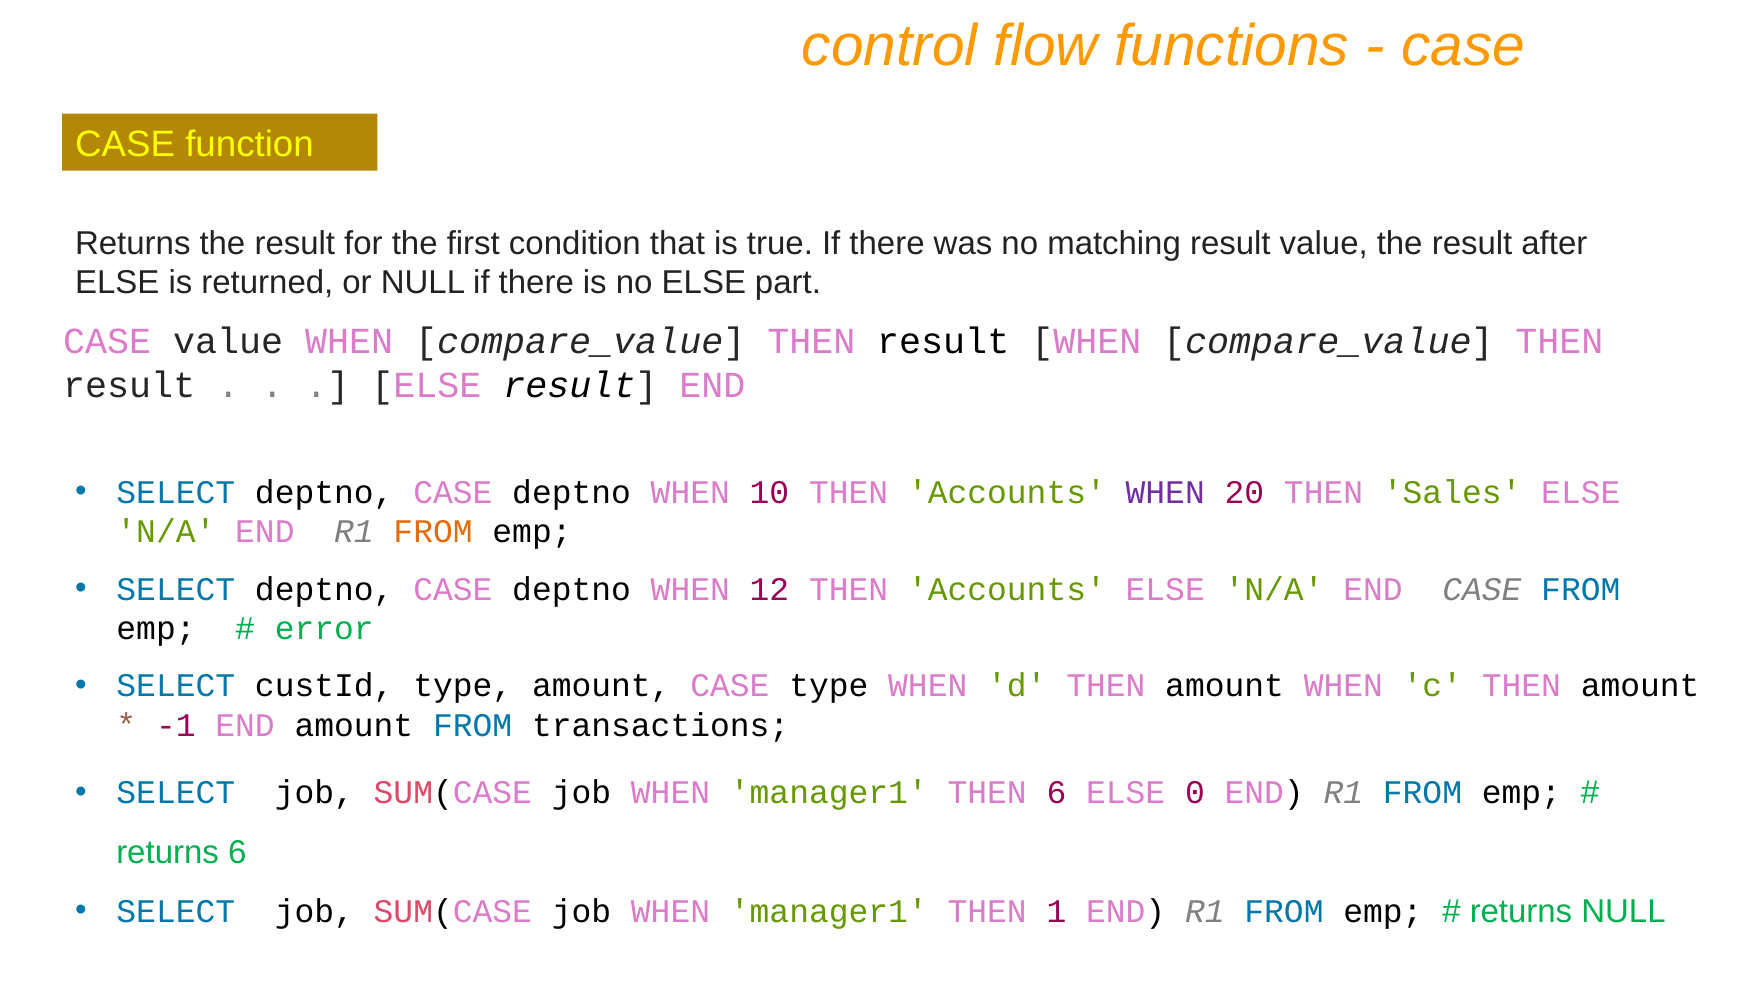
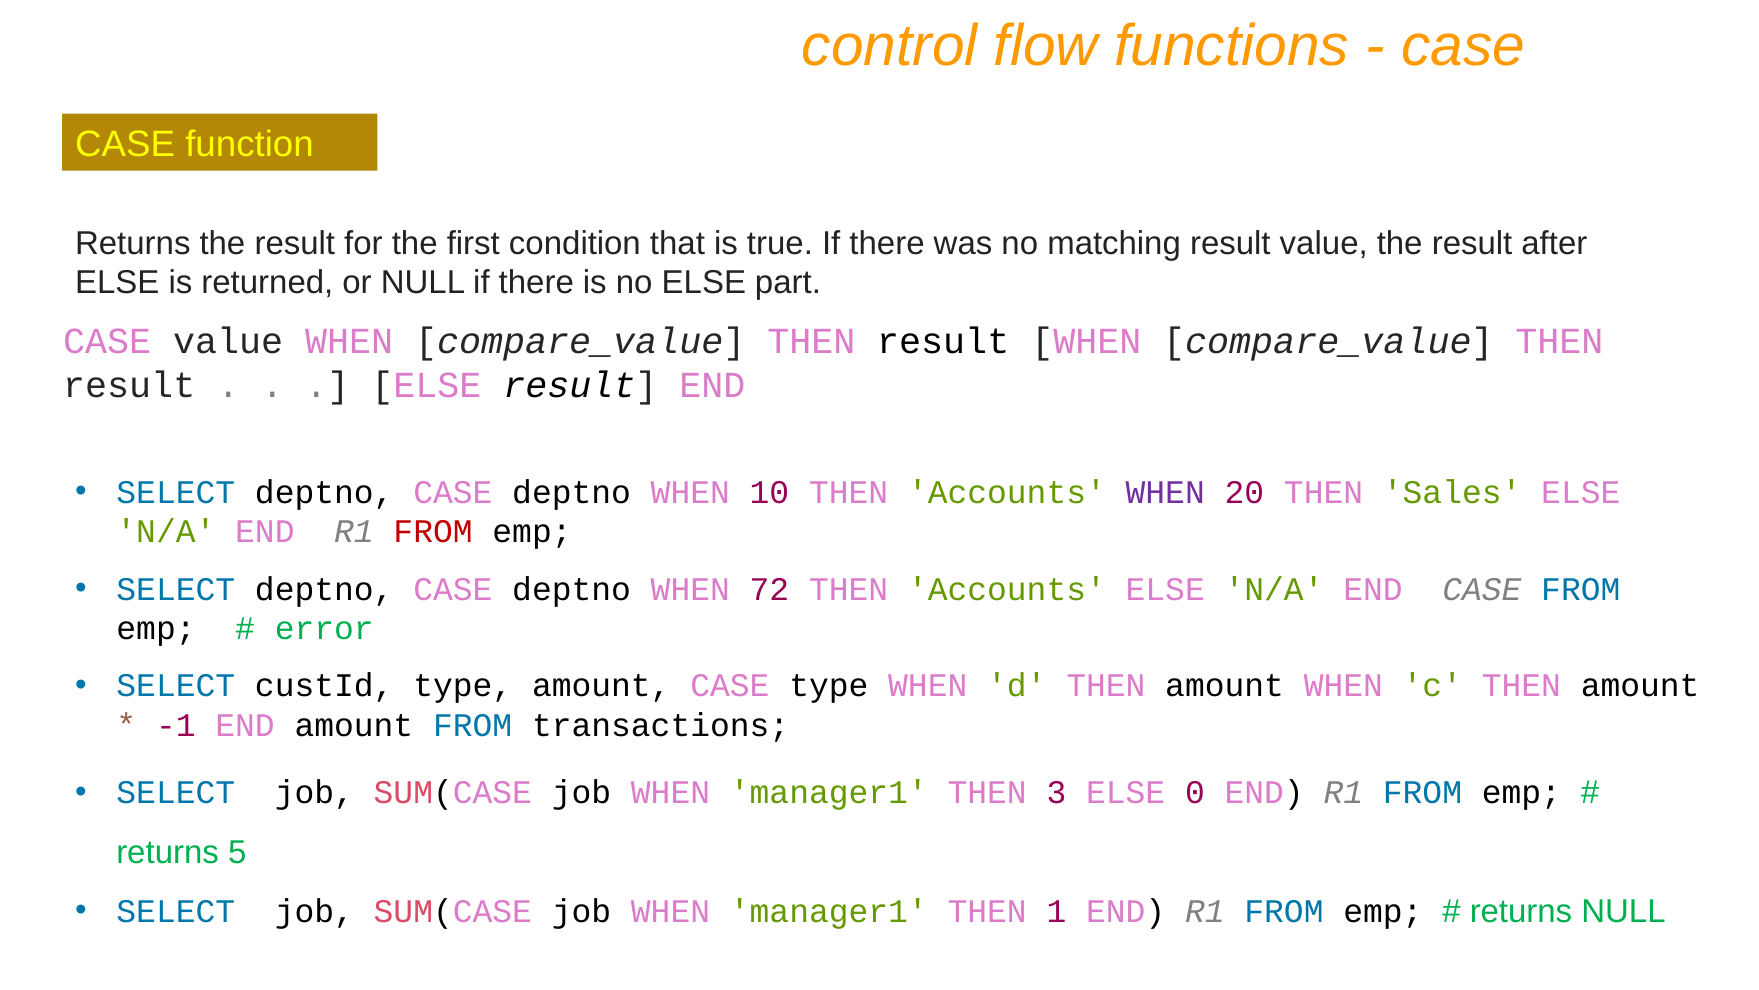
FROM colour: orange -> red (433, 532)
12: 12 -> 72 (769, 589)
THEN 6: 6 -> 3 (1056, 792)
returns 6: 6 -> 5 (237, 852)
